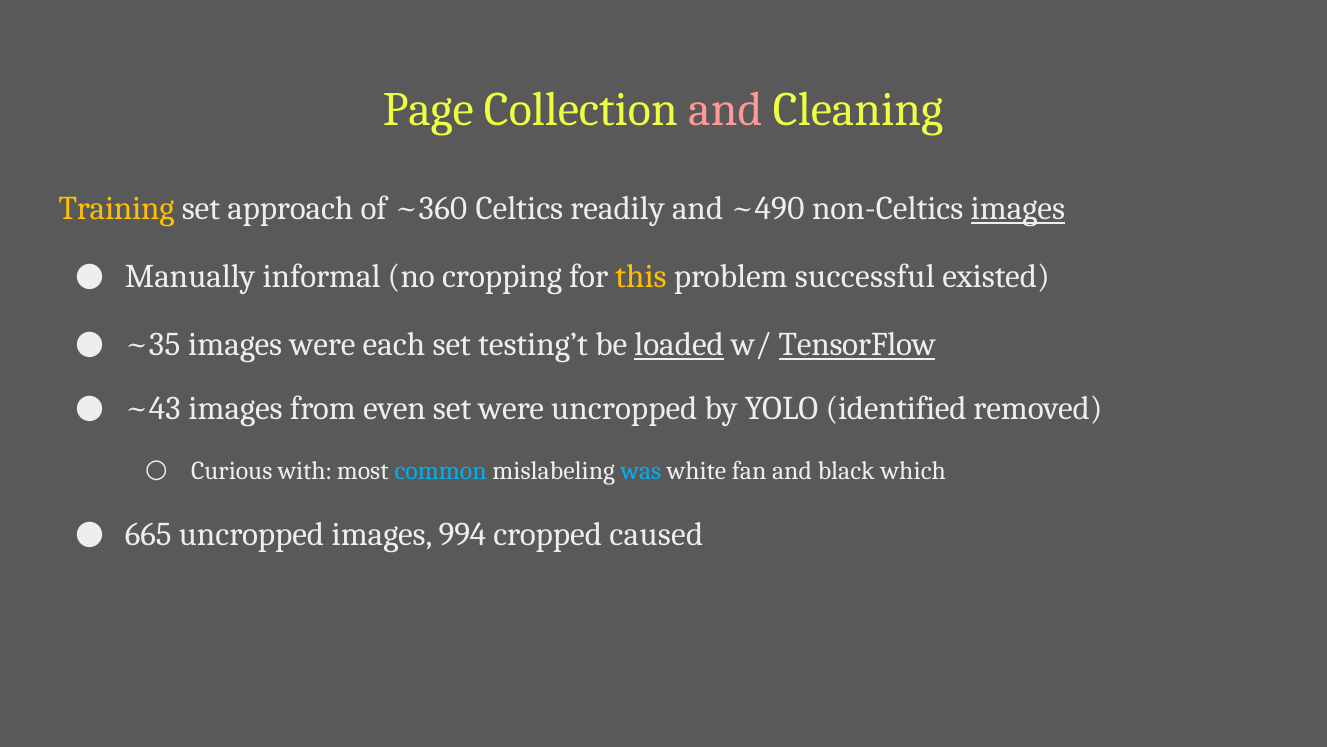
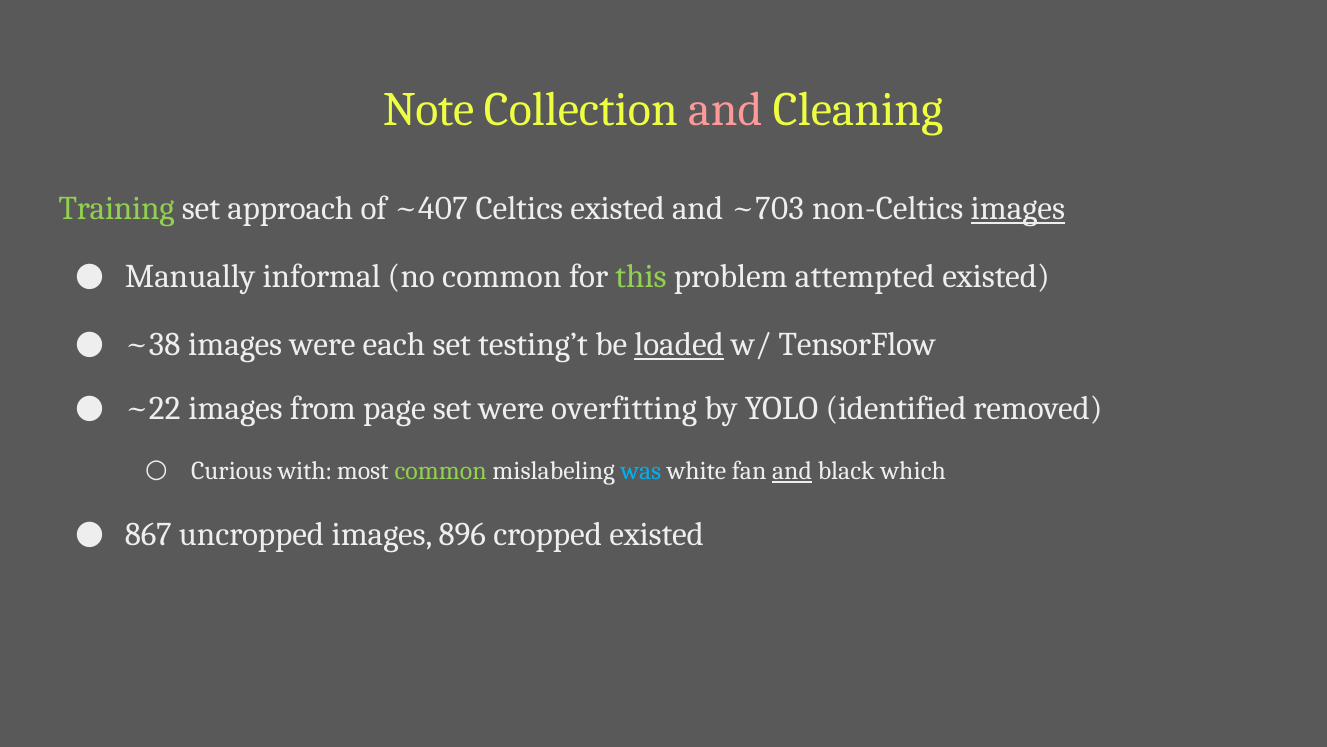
Page: Page -> Note (428, 110)
Training colour: yellow -> light green (117, 209)
~360: ~360 -> ~407 (431, 209)
Celtics readily: readily -> existed (618, 209)
~490: ~490 -> ~703 (768, 209)
no cropping: cropping -> common (502, 277)
this colour: yellow -> light green (641, 277)
successful: successful -> attempted (865, 277)
~35: ~35 -> ~38 (153, 344)
TensorFlow underline: present -> none (857, 344)
~43: ~43 -> ~22 (153, 409)
even: even -> page (394, 409)
were uncropped: uncropped -> overfitting (624, 409)
common colour: light blue -> light green (441, 470)
and underline: none -> present (792, 470)
665: 665 -> 867 (148, 534)
994: 994 -> 896 (462, 534)
cropped caused: caused -> existed (657, 534)
